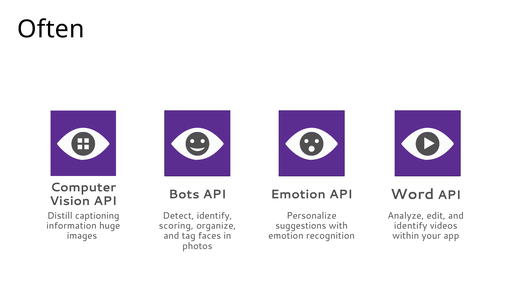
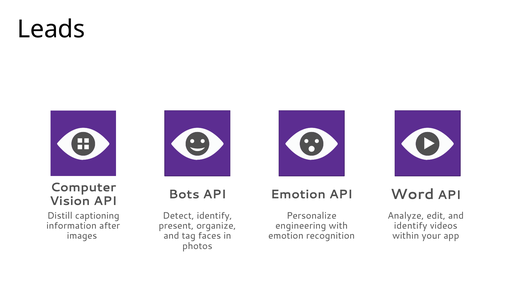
Often: Often -> Leads (51, 29)
huge: huge -> after (110, 226)
scoring: scoring -> present (176, 226)
suggestions: suggestions -> engineering (301, 226)
